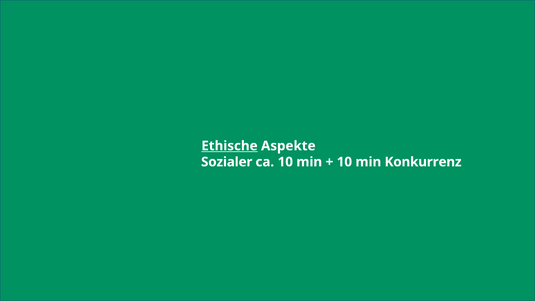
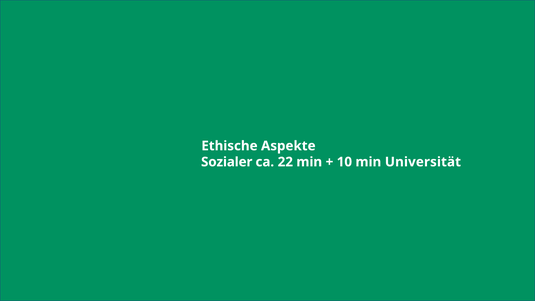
Ethische underline: present -> none (229, 146)
ca 10: 10 -> 22 (285, 162)
Konkurrenz: Konkurrenz -> Universität (423, 162)
